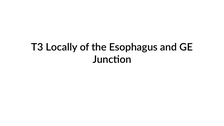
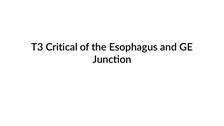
Locally: Locally -> Critical (62, 47)
